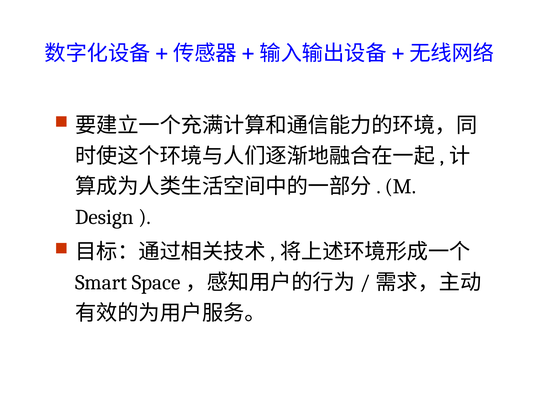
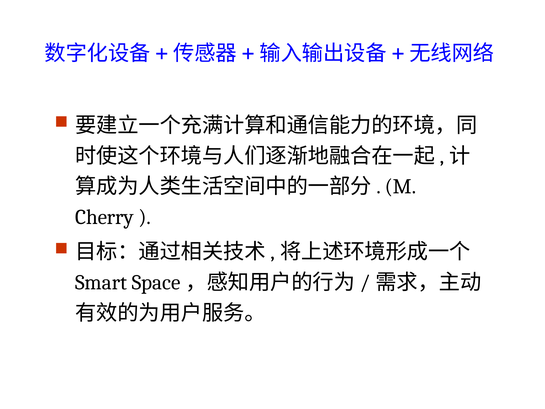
Design: Design -> Cherry (104, 217)
